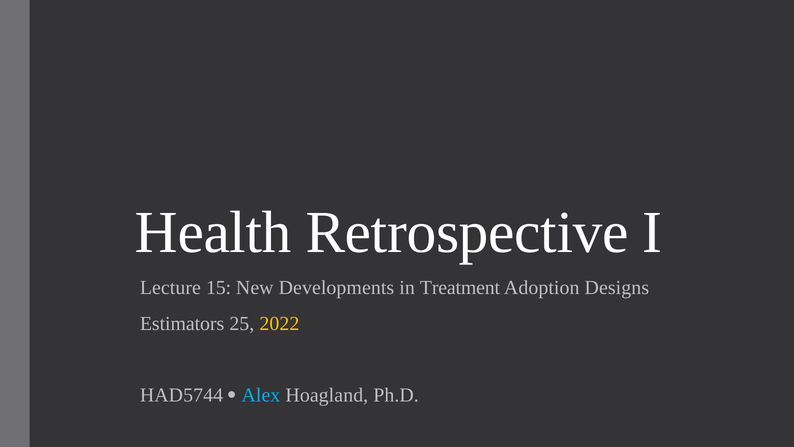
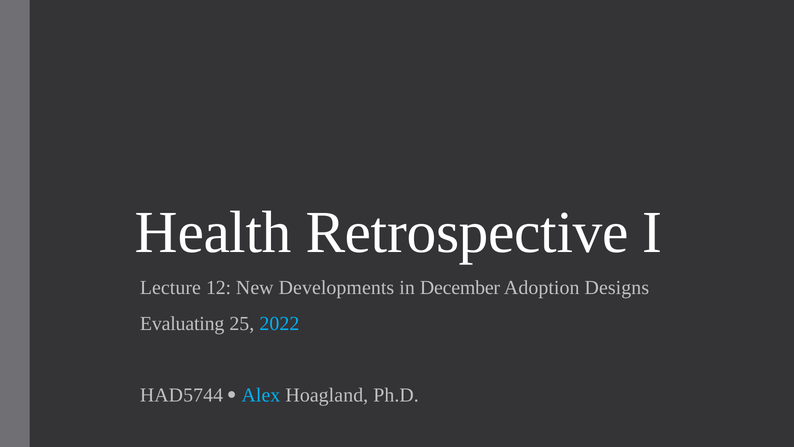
15: 15 -> 12 (219, 287)
Treatment: Treatment -> December (460, 287)
Estimators: Estimators -> Evaluating (182, 323)
2022 colour: yellow -> light blue (279, 323)
